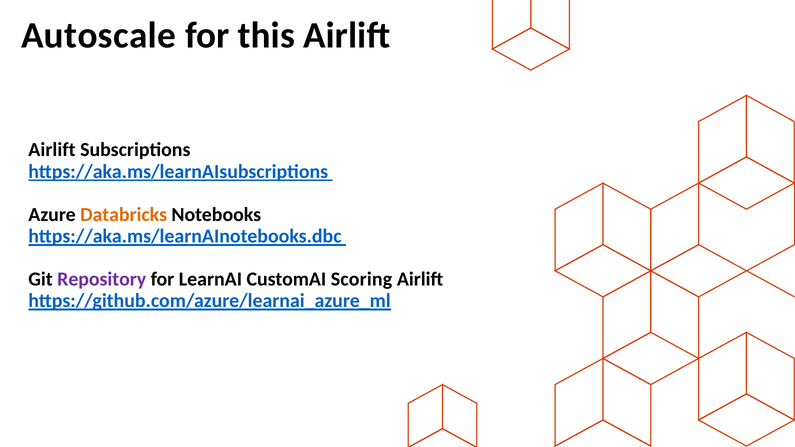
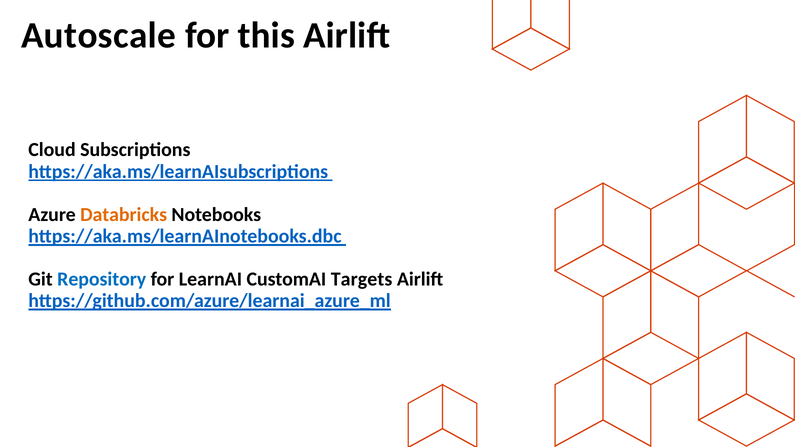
Airlift: Airlift -> Cloud (52, 150)
Repository colour: purple -> blue (102, 279)
Scoring: Scoring -> Targets (362, 279)
